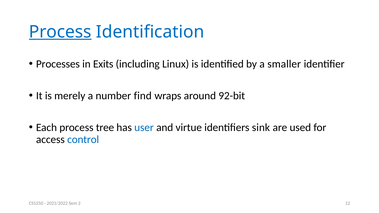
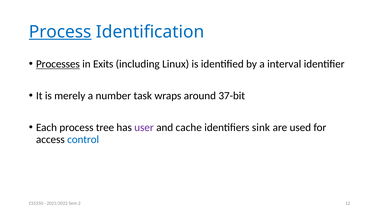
Processes underline: none -> present (58, 64)
smaller: smaller -> interval (284, 64)
find: find -> task (143, 96)
92-bit: 92-bit -> 37-bit (232, 96)
user colour: blue -> purple (144, 128)
virtue: virtue -> cache (189, 128)
